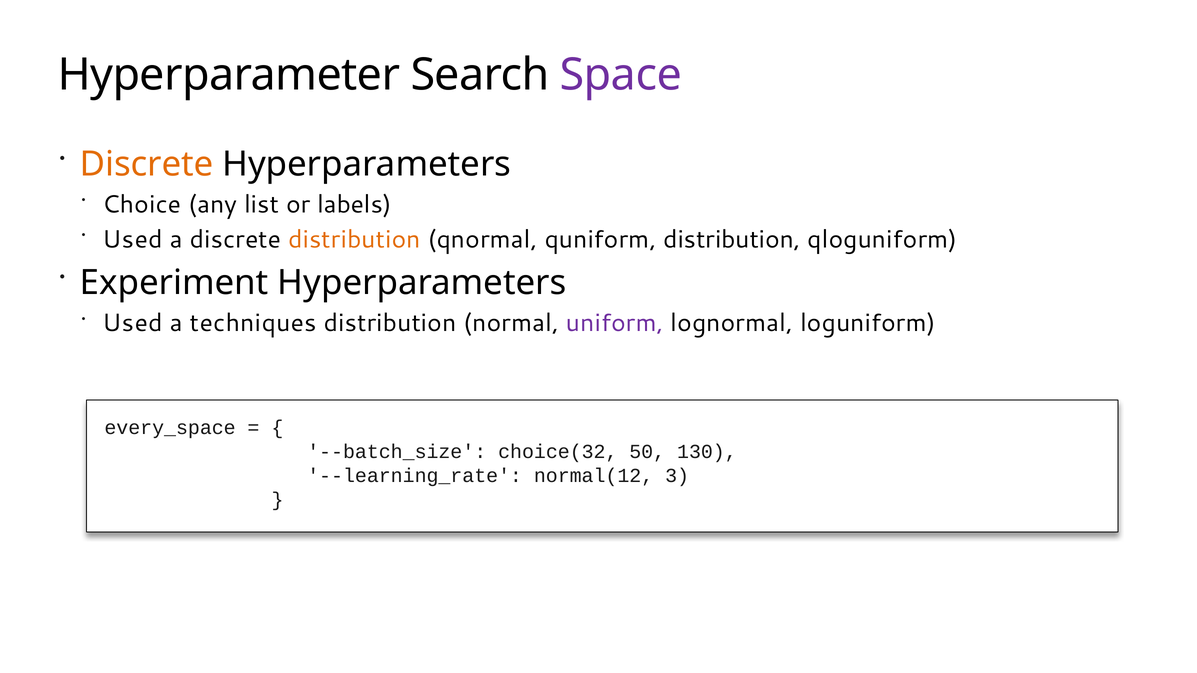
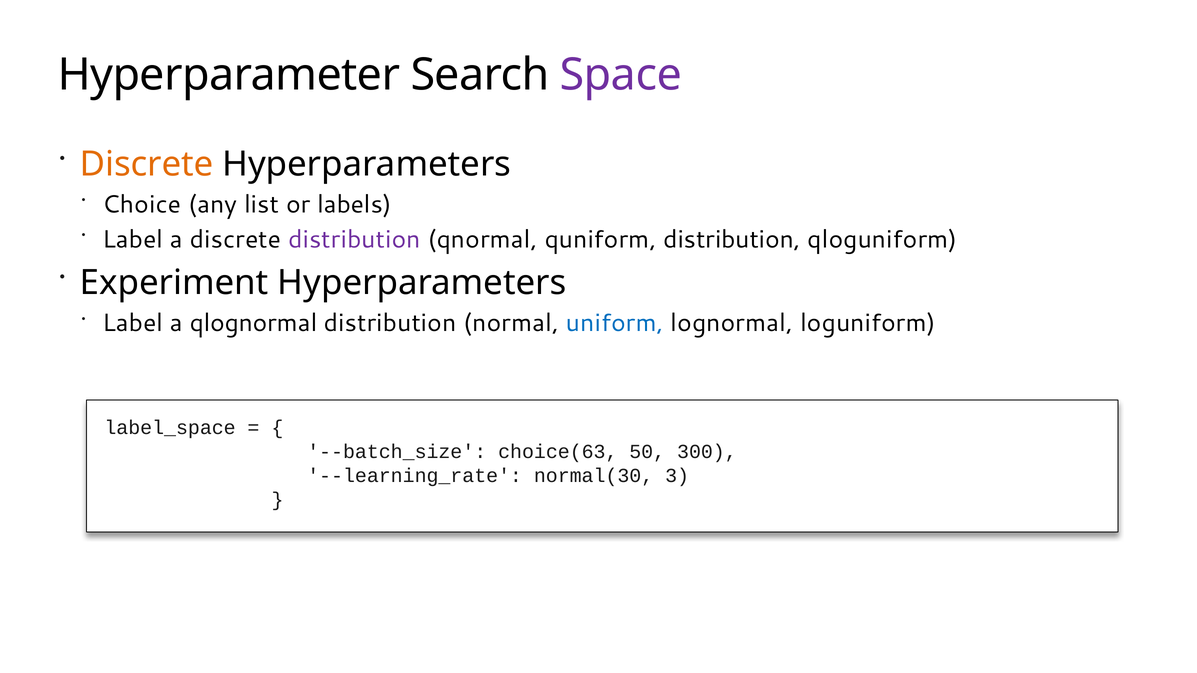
Used: Used -> Label (133, 239)
distribution colour: orange -> purple (354, 239)
Used: Used -> Label (133, 323)
techniques: techniques -> qlognormal (254, 323)
uniform colour: purple -> blue (615, 323)
every_space: every_space -> label_space (170, 428)
choice(32: choice(32 -> choice(63 (558, 452)
130: 130 -> 300 (707, 452)
normal(12: normal(12 -> normal(30 (594, 476)
